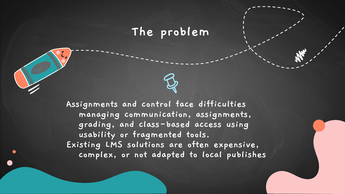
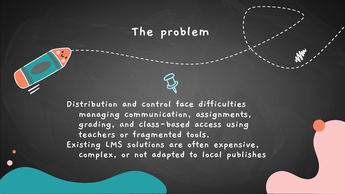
Assignments: Assignments -> Distribution (92, 103)
usability: usability -> teachers (97, 134)
